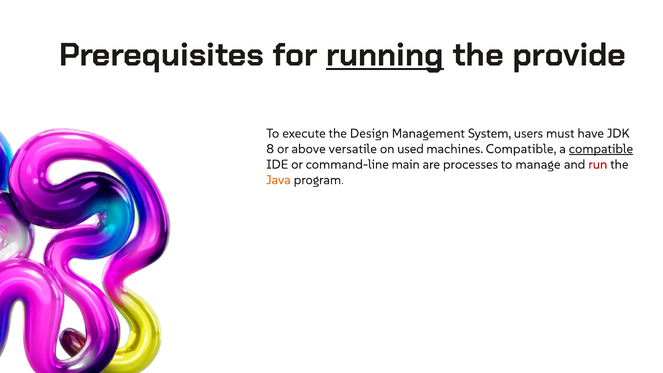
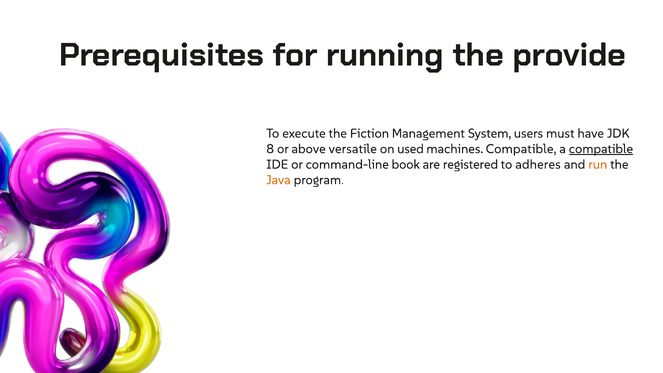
running underline: present -> none (385, 55)
Design: Design -> Fiction (370, 133)
main: main -> book (406, 164)
processes: processes -> registered (471, 164)
manage: manage -> adheres (538, 164)
run colour: red -> orange (598, 164)
